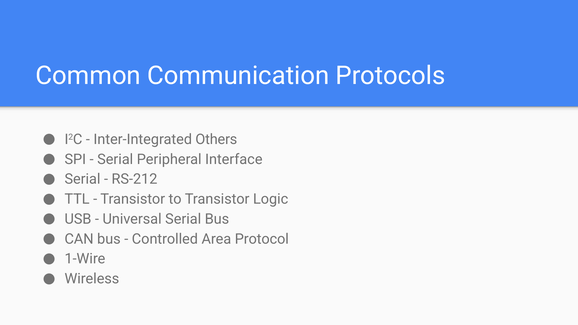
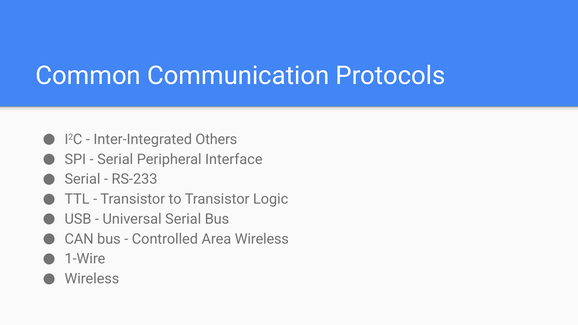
RS-212: RS-212 -> RS-233 (134, 179)
Area Protocol: Protocol -> Wireless (262, 239)
